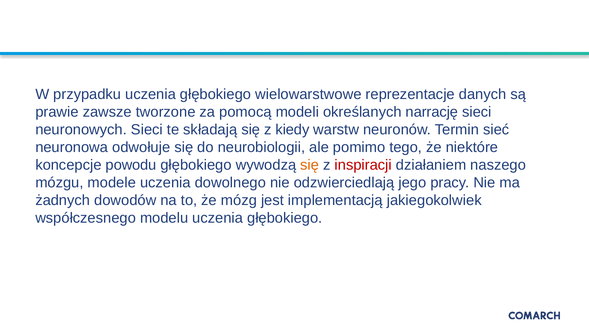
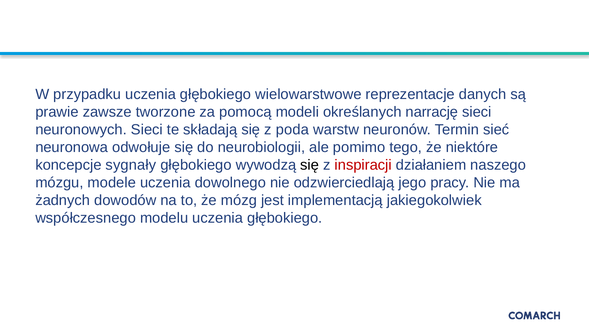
kiedy: kiedy -> poda (292, 130)
powodu: powodu -> sygnały (131, 165)
się colour: orange -> black (310, 165)
